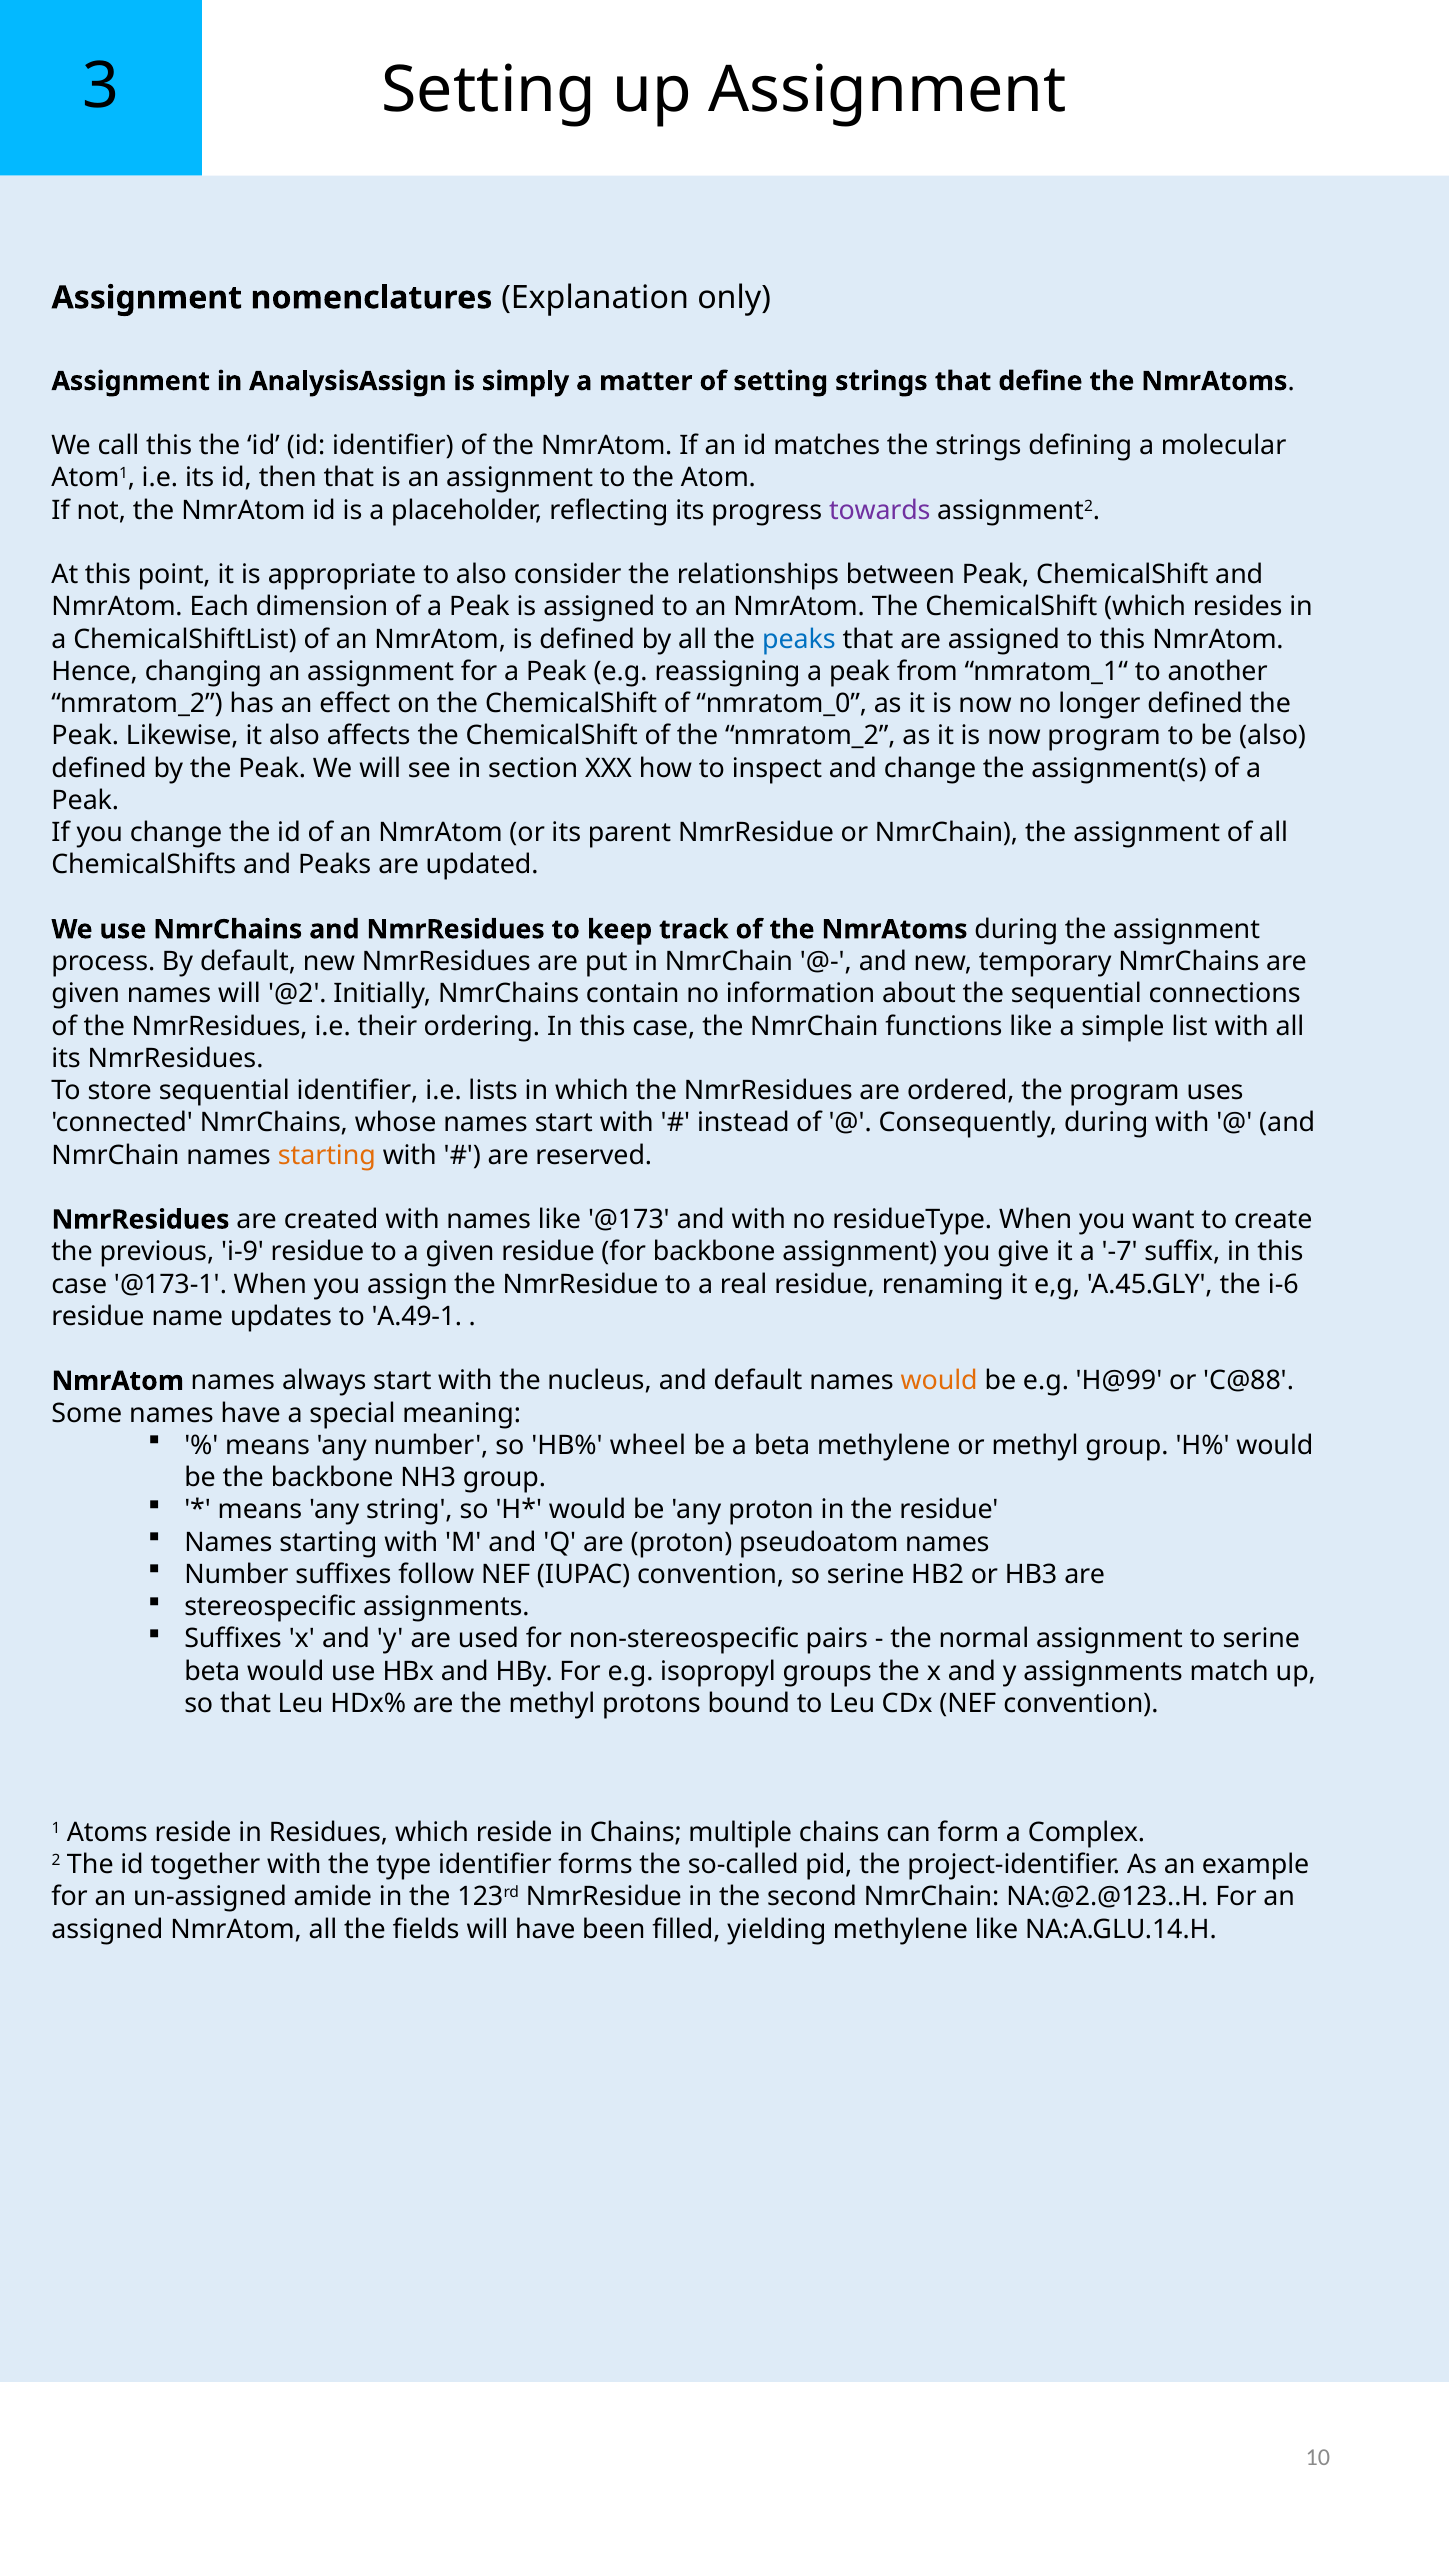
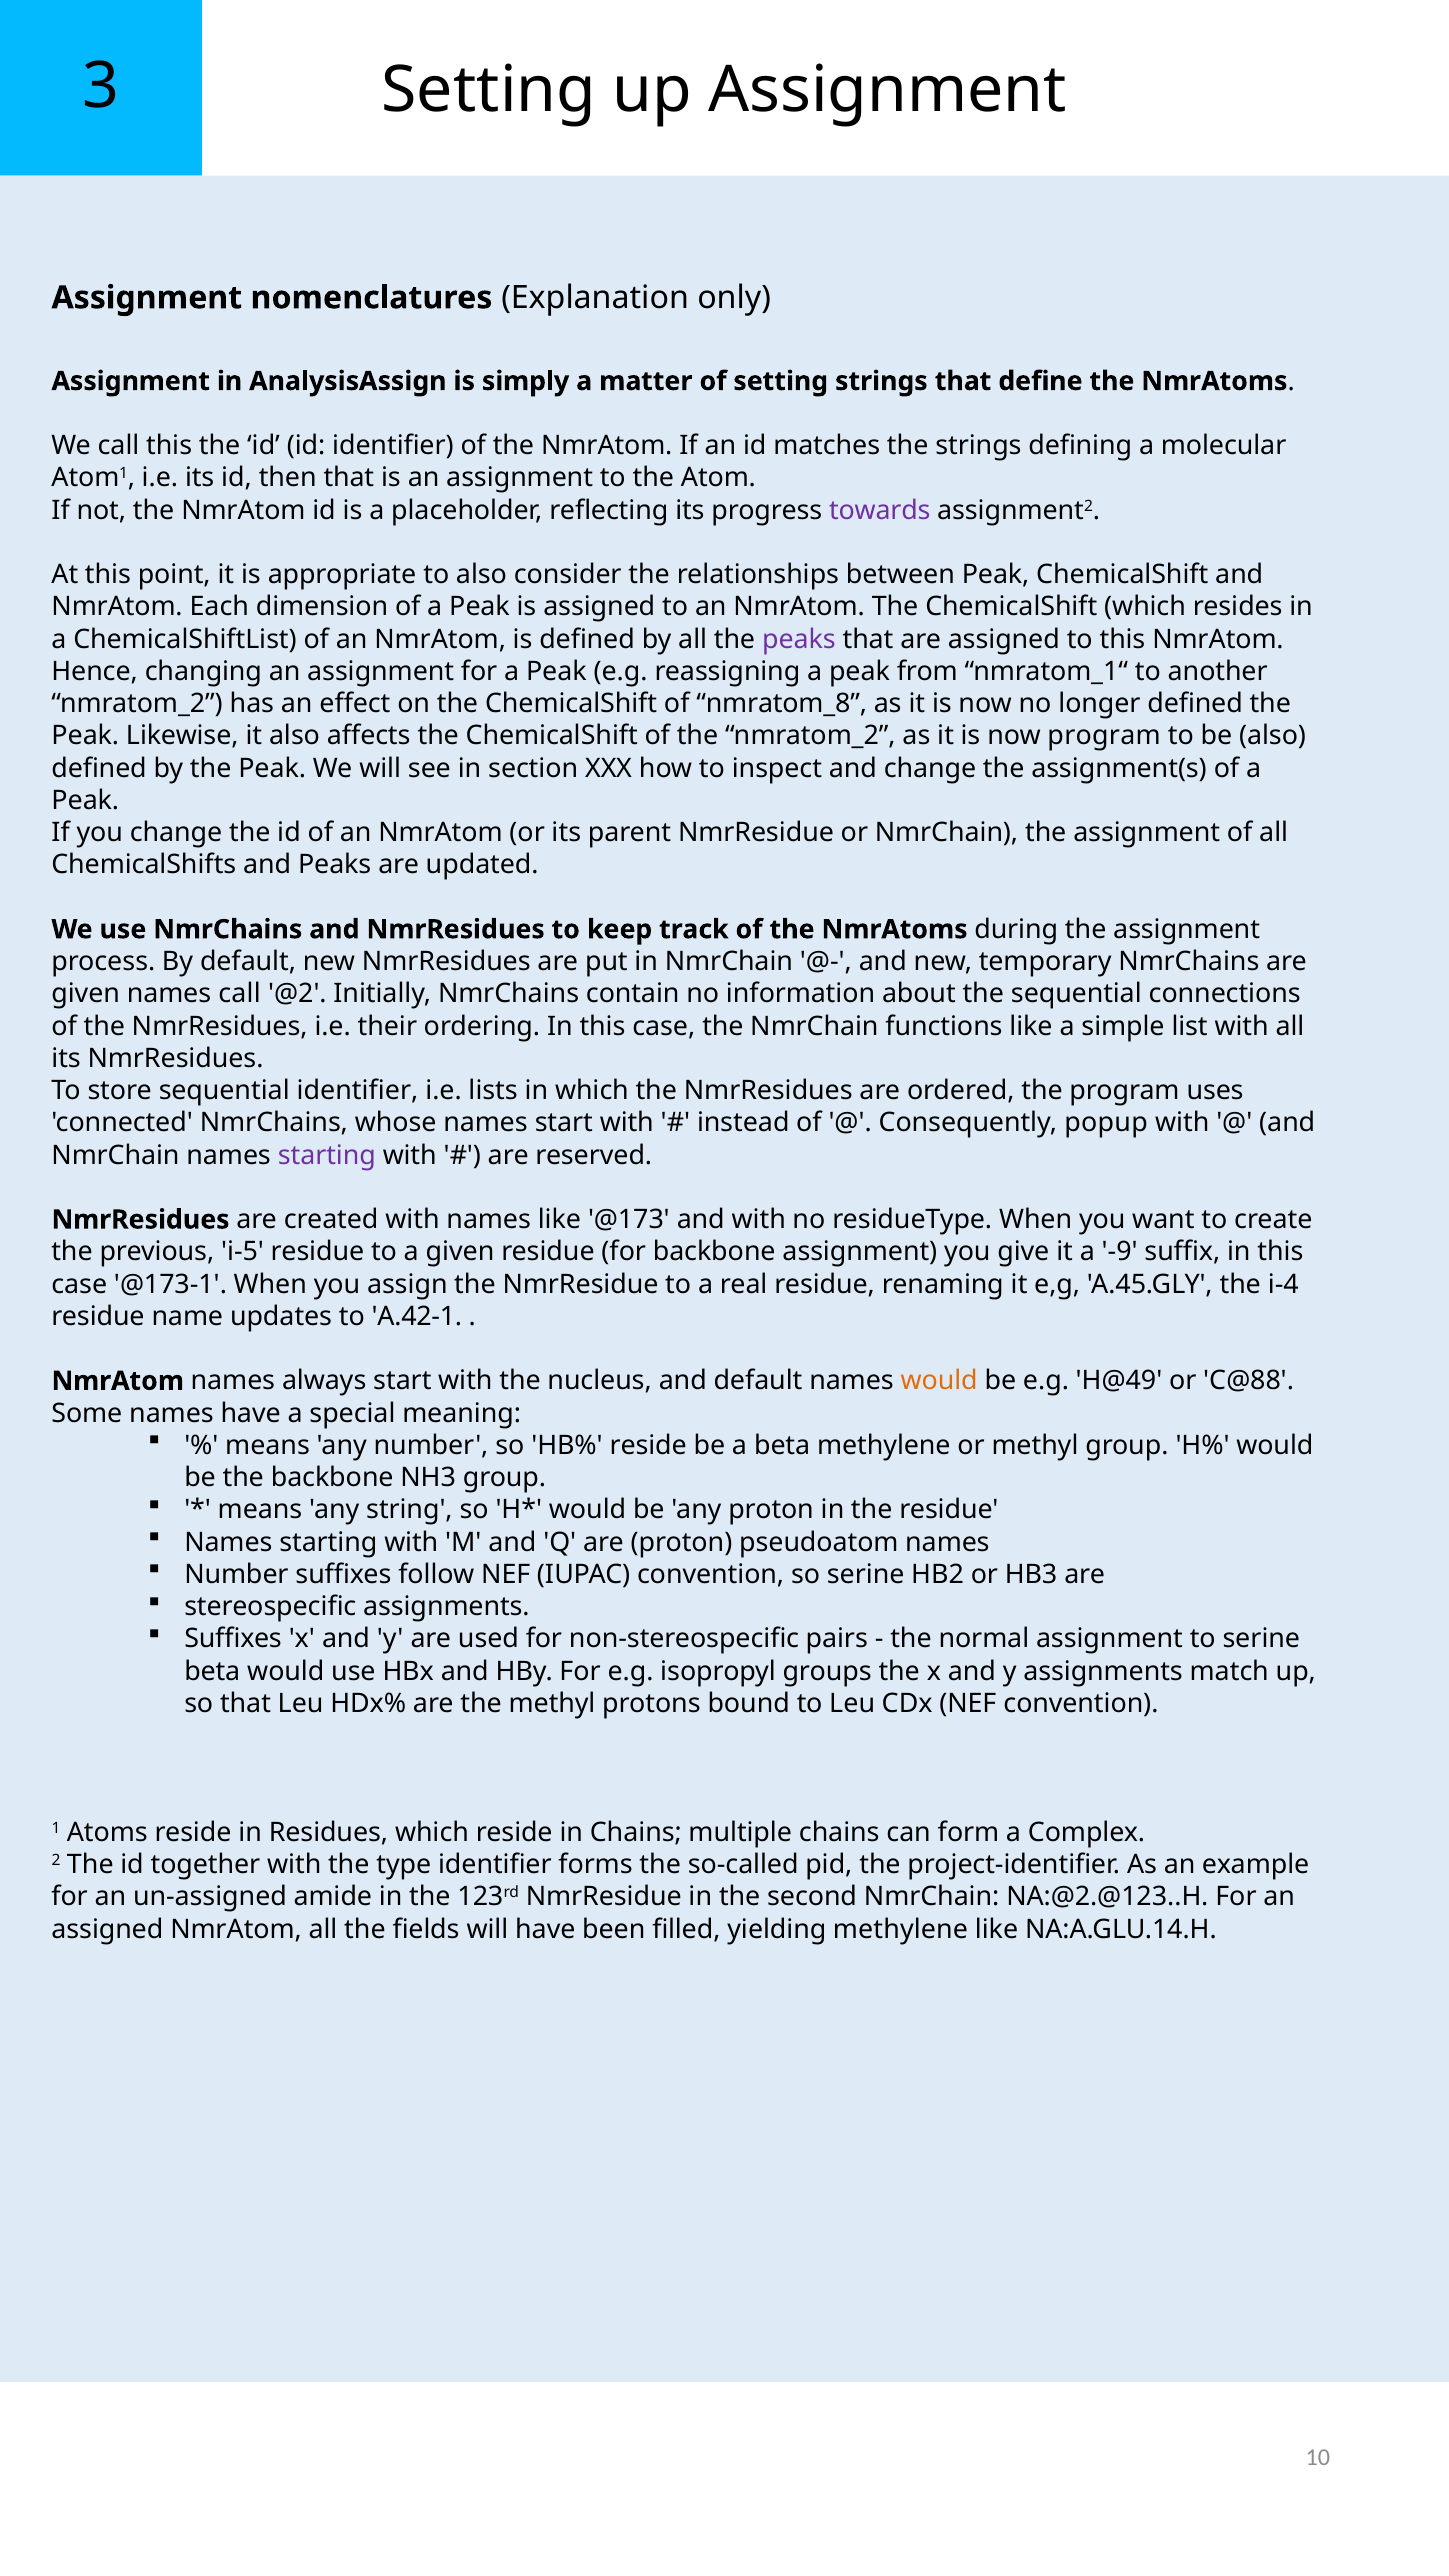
peaks colour: blue -> purple (799, 639)
nmratom_0: nmratom_0 -> nmratom_8 (782, 704)
names will: will -> call (240, 994)
Consequently during: during -> popup (1106, 1123)
starting colour: orange -> purple (327, 1155)
i-9: i-9 -> i-5 (243, 1252)
-7: -7 -> -9 (1120, 1252)
i-6: i-6 -> i-4 (1283, 1284)
A.49-1: A.49-1 -> A.42-1 (417, 1316)
H@99: H@99 -> H@49 (1119, 1381)
HB% wheel: wheel -> reside (648, 1445)
